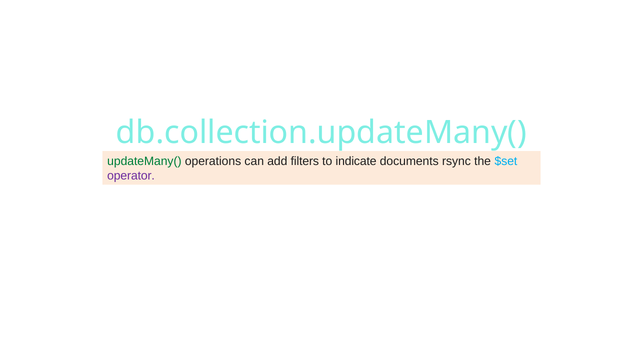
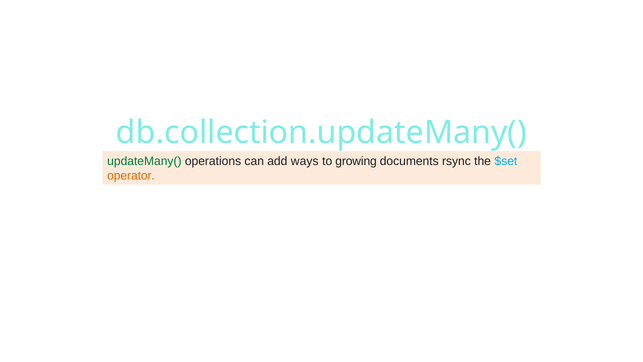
filters: filters -> ways (305, 161)
indicate: indicate -> growing (356, 161)
operator colour: purple -> orange (131, 176)
